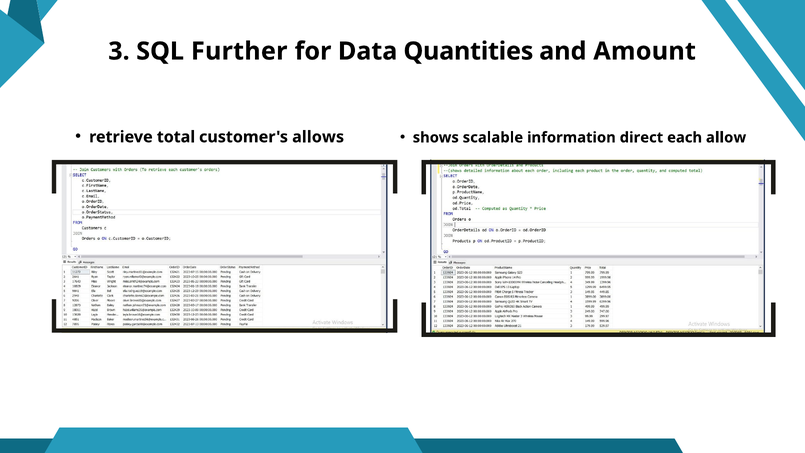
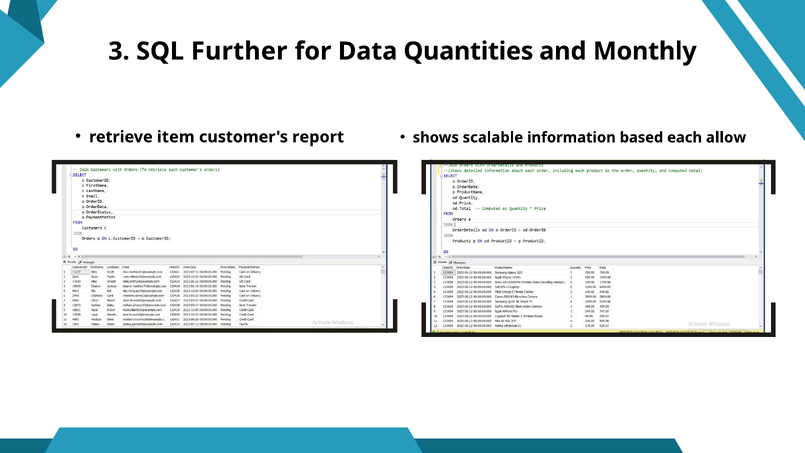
Amount: Amount -> Monthly (645, 51)
total: total -> item (176, 137)
allows: allows -> report (318, 137)
direct: direct -> based (642, 137)
